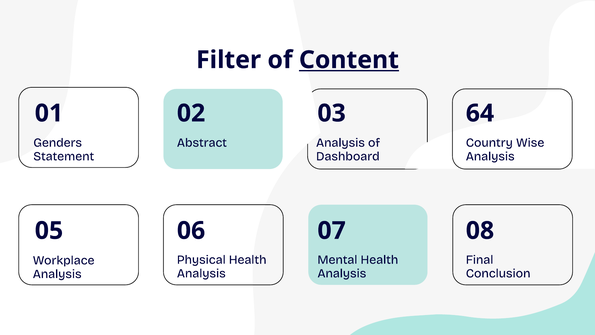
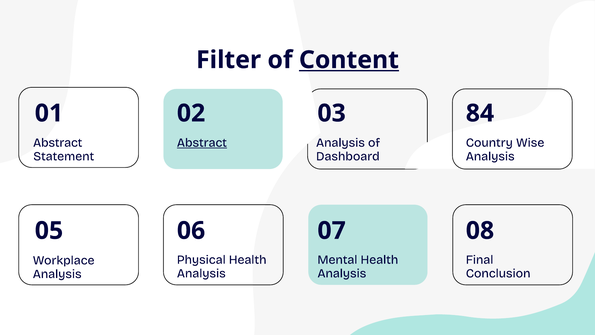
64: 64 -> 84 (480, 113)
Genders: Genders -> Abstract (58, 142)
Abstract underline: none -> present (202, 142)
